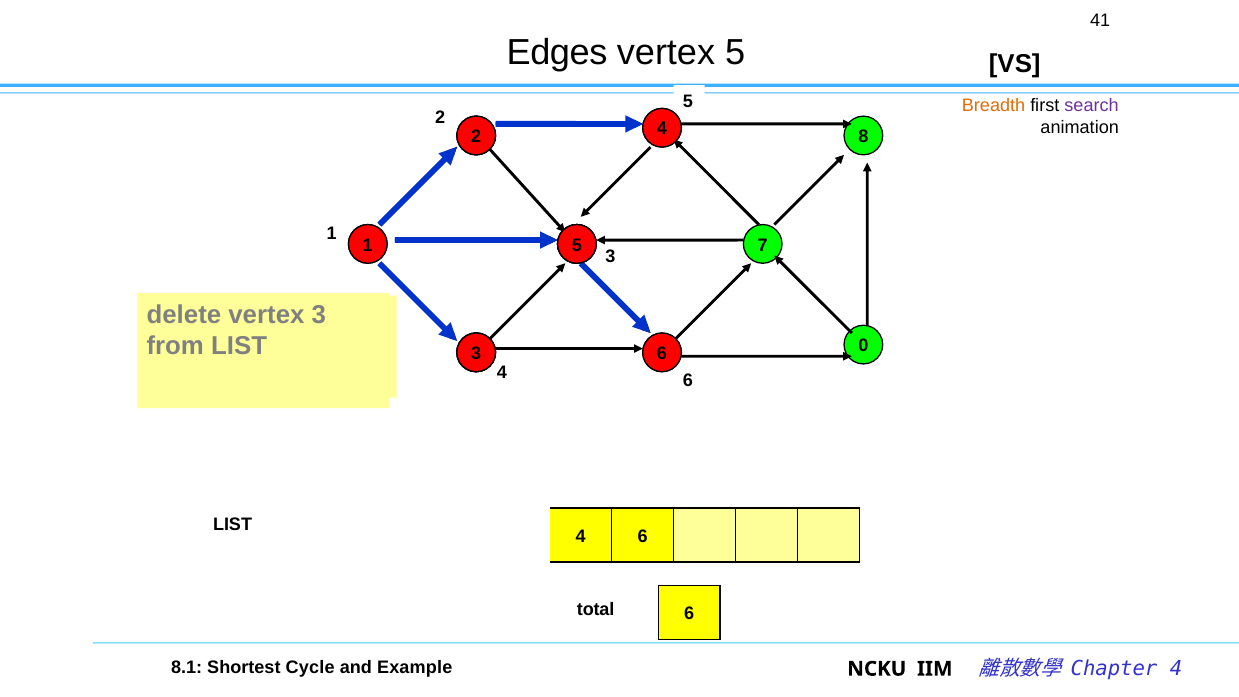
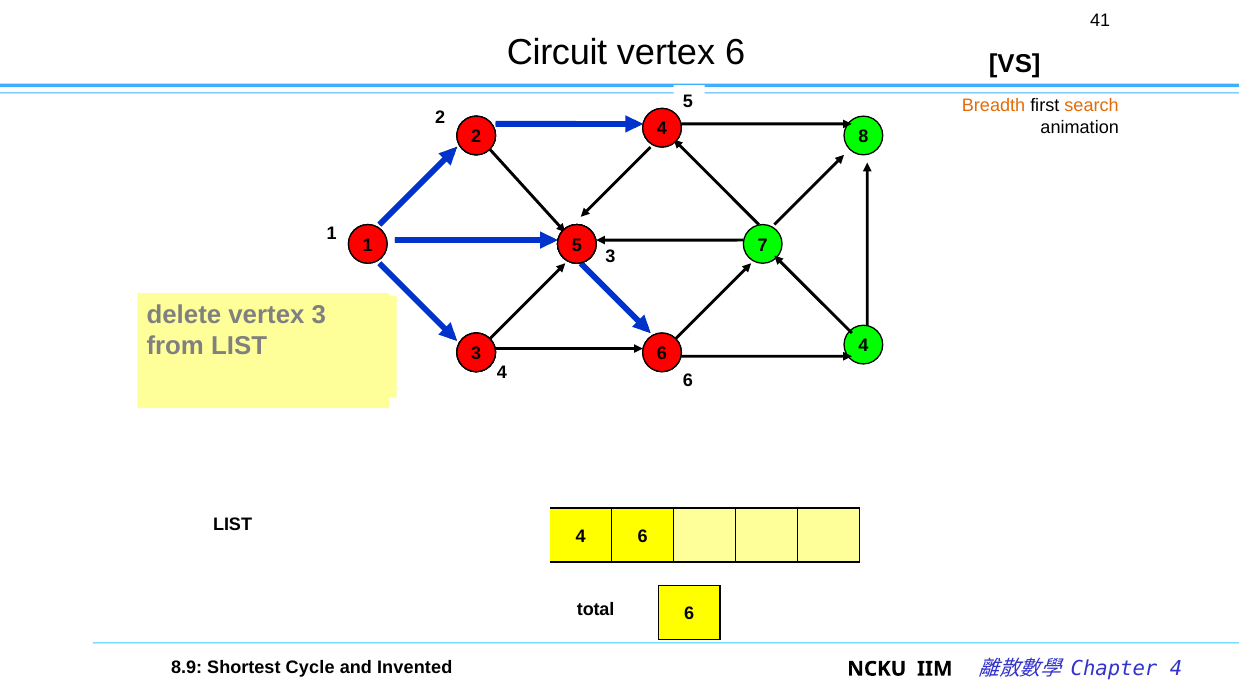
Edges: Edges -> Circuit (557, 53)
vertex 5: 5 -> 6 (735, 53)
search colour: purple -> orange (1092, 106)
0: 0 -> 4 (863, 346)
8.1: 8.1 -> 8.9 (187, 668)
Example: Example -> Invented (415, 668)
